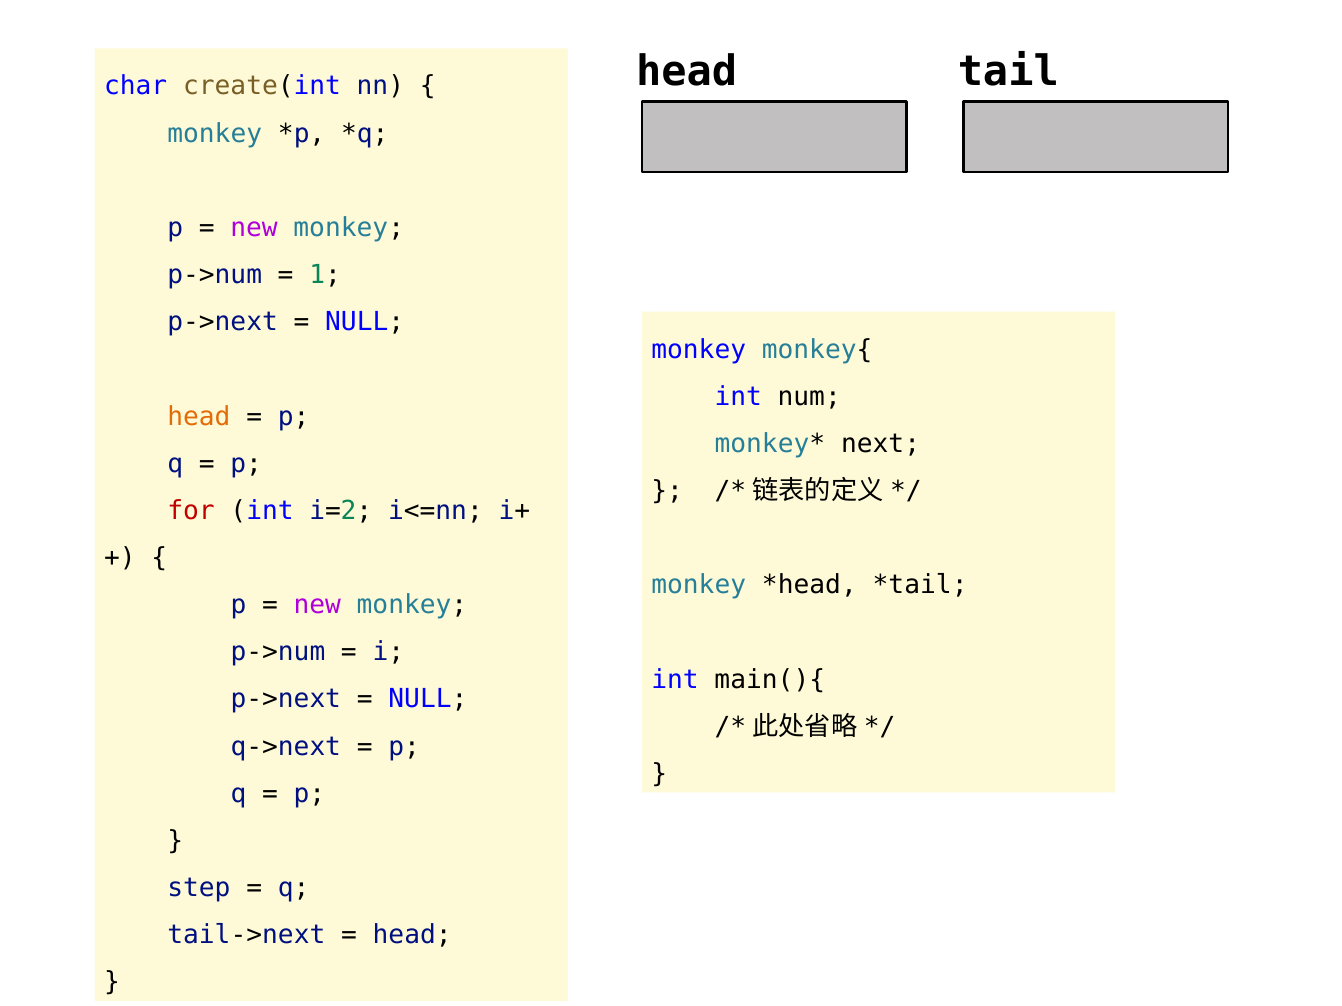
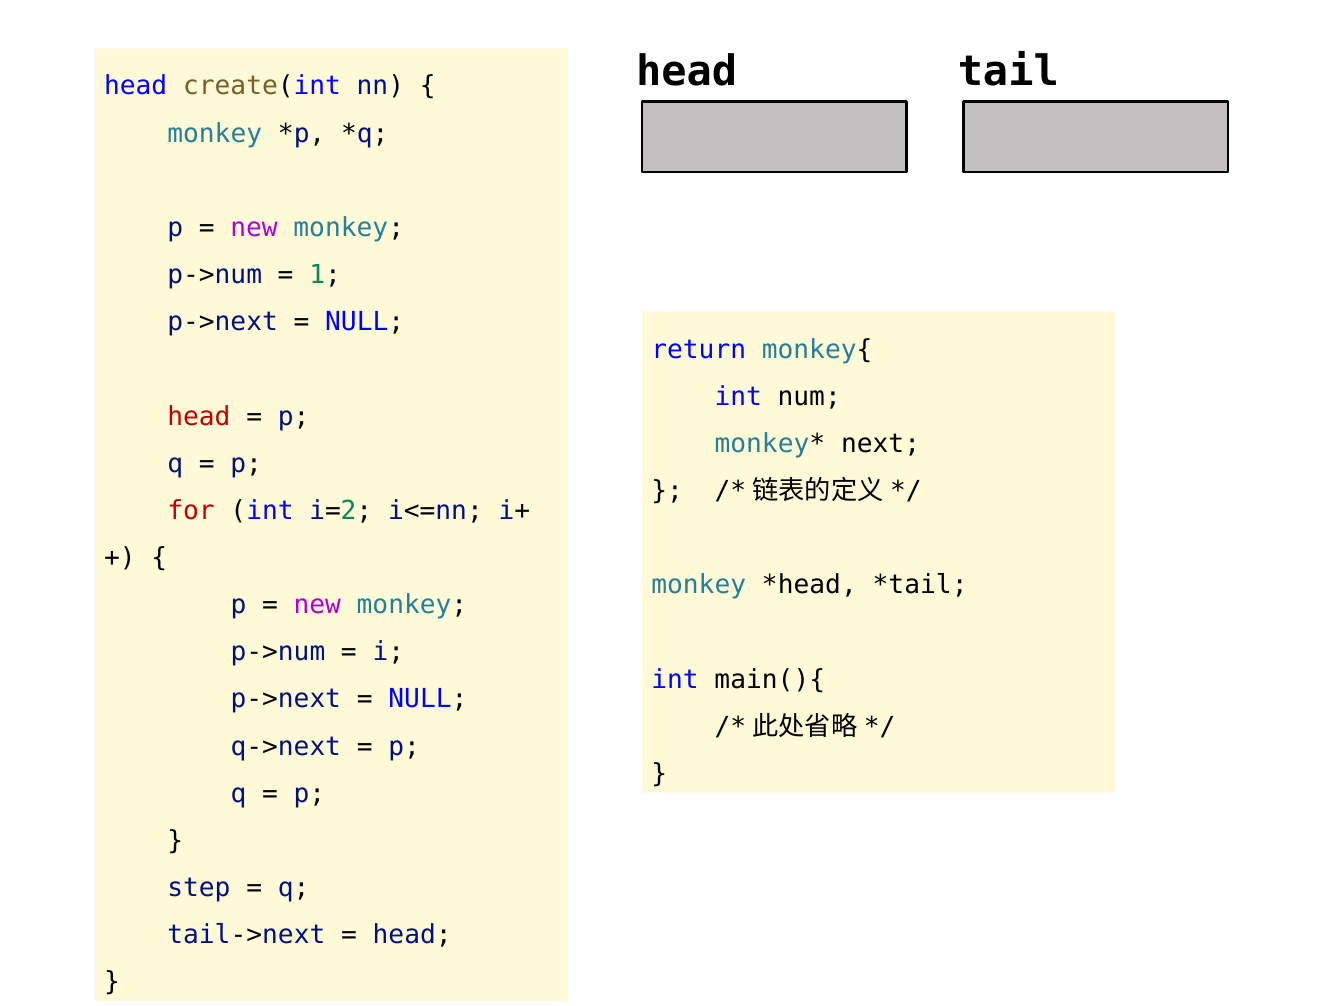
char: char -> head (136, 86)
monkey: monkey -> return (699, 350)
head colour: orange -> red (199, 417)
